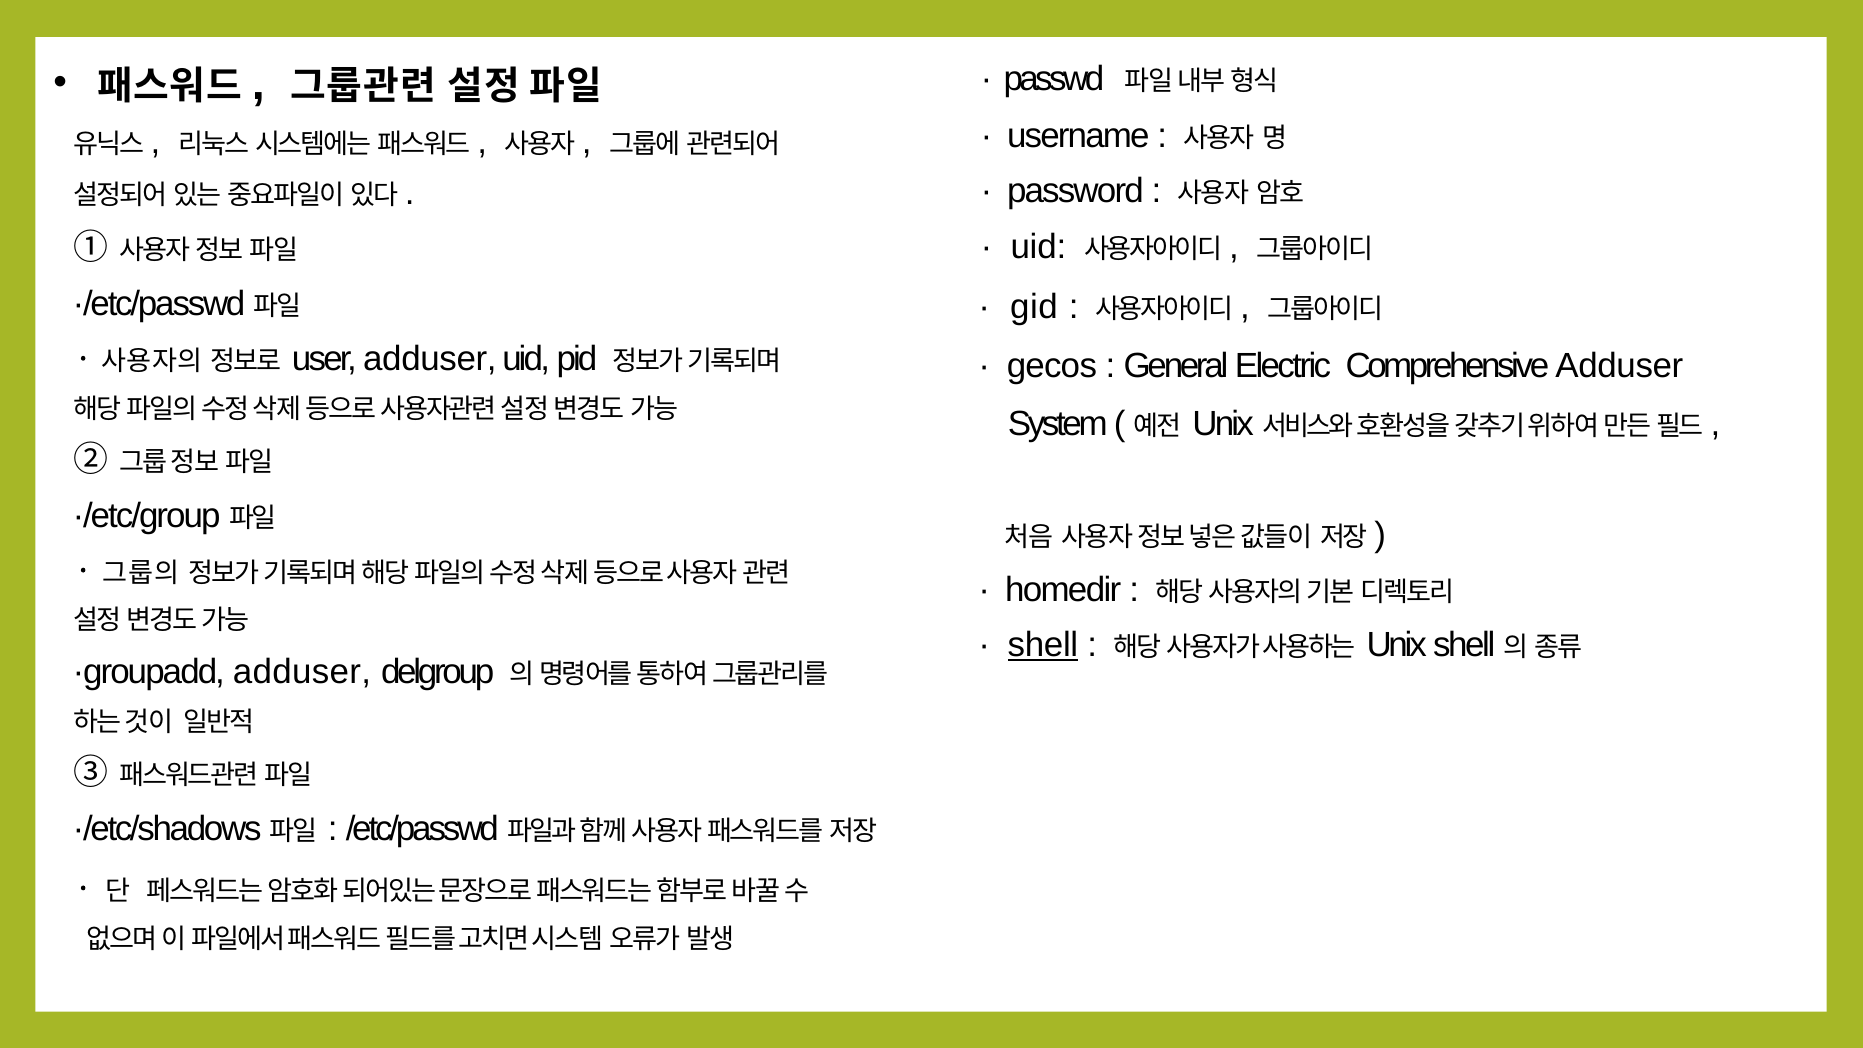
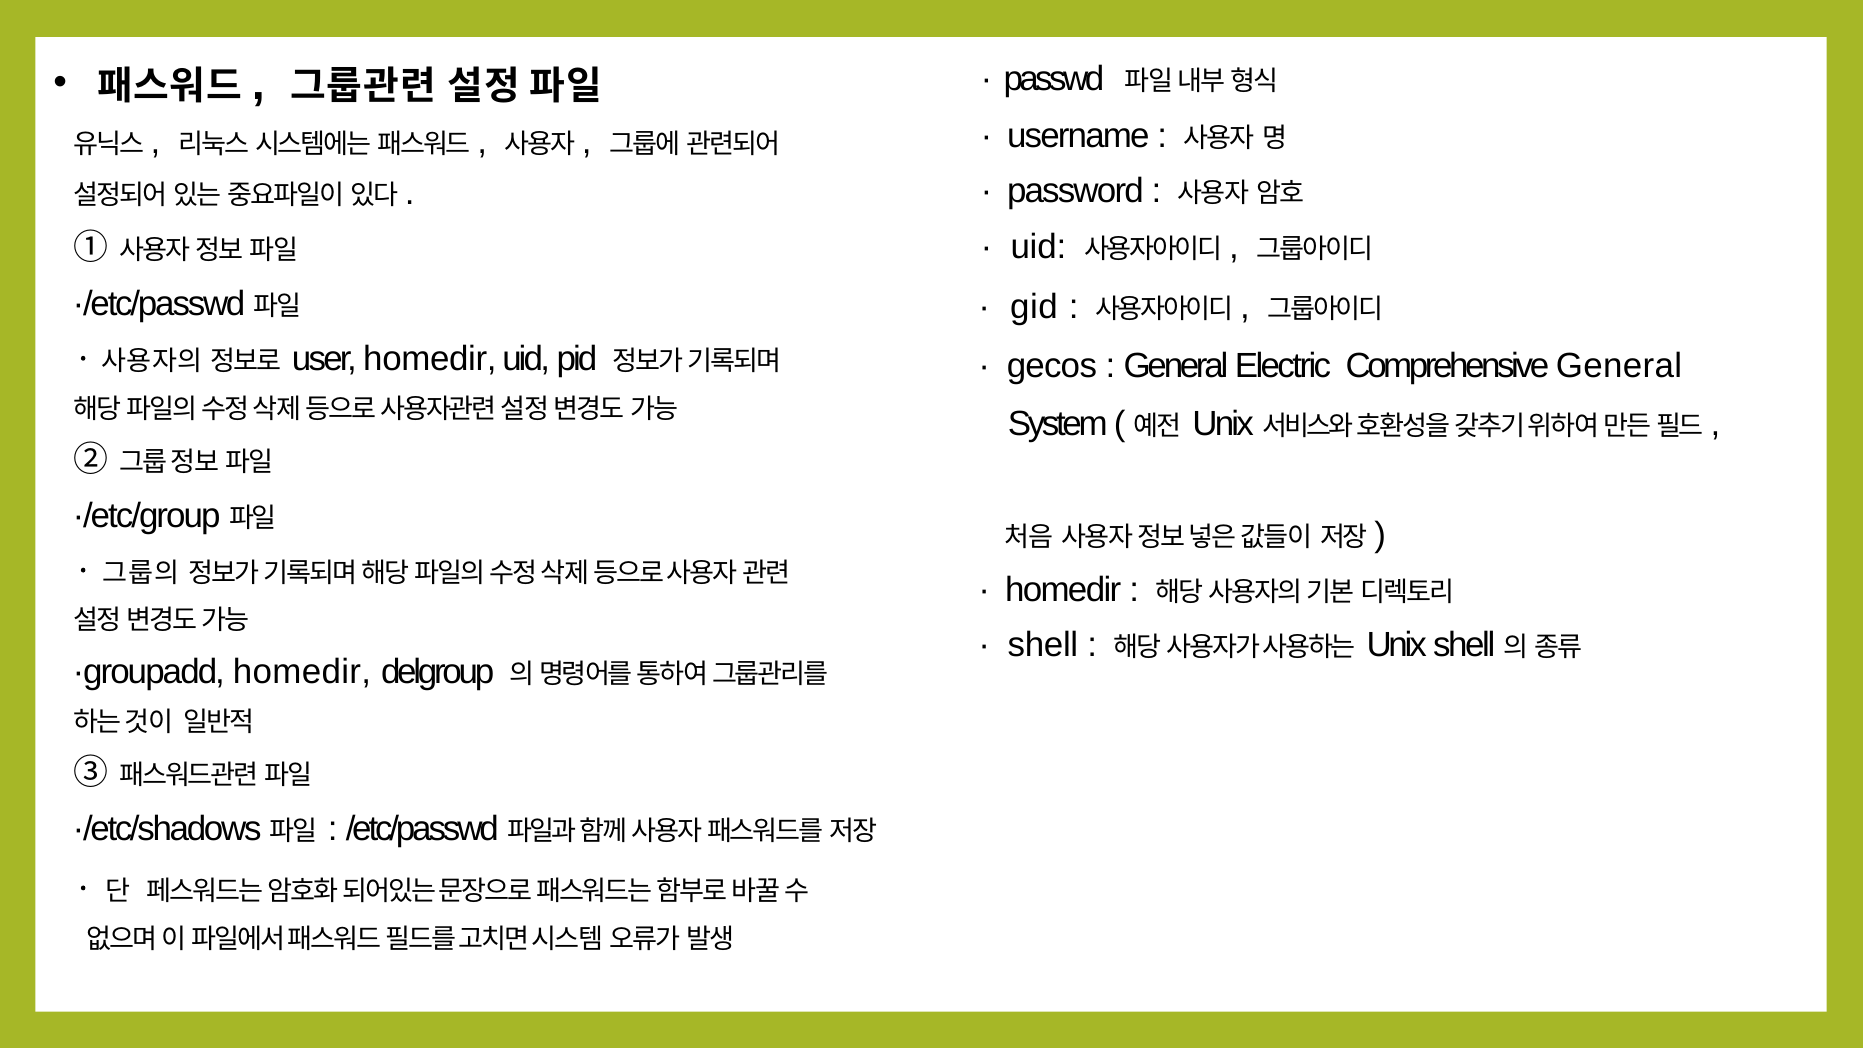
Comprehensive Adduser: Adduser -> General (1619, 366)
user adduser: adduser -> homedir (430, 359)
shell underline: present -> none (1043, 645)
∙groupadd adduser: adduser -> homedir (302, 672)
